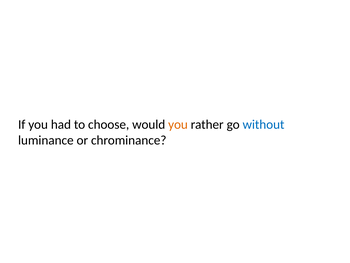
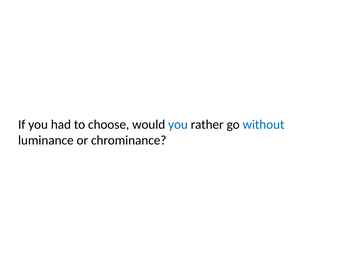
you colour: orange -> blue (178, 124)
